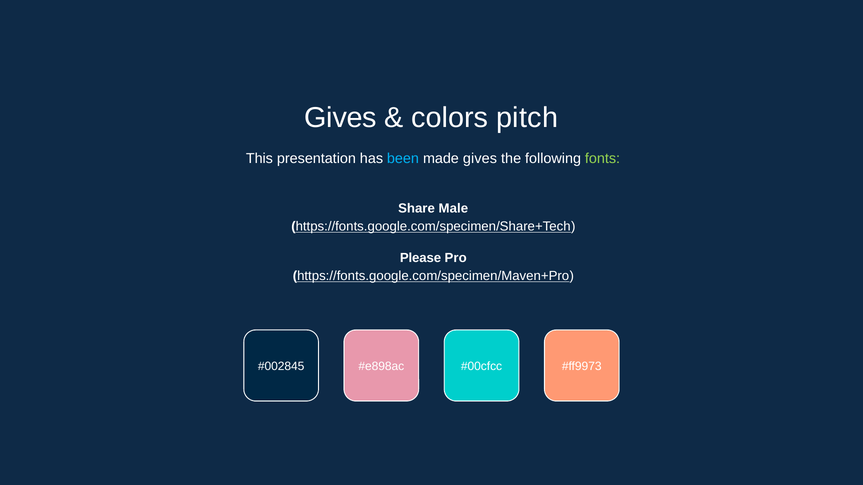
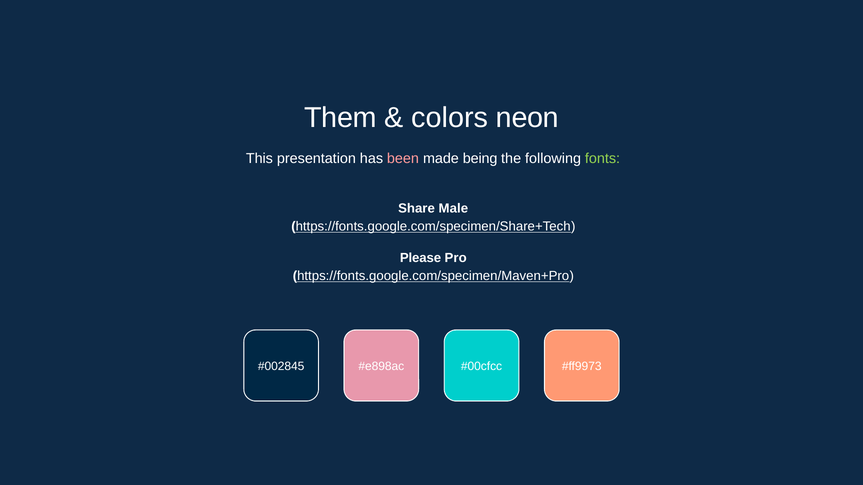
Gives: Gives -> Them (341, 118)
pitch: pitch -> neon (527, 118)
been colour: light blue -> pink (403, 158)
made gives: gives -> being (480, 158)
